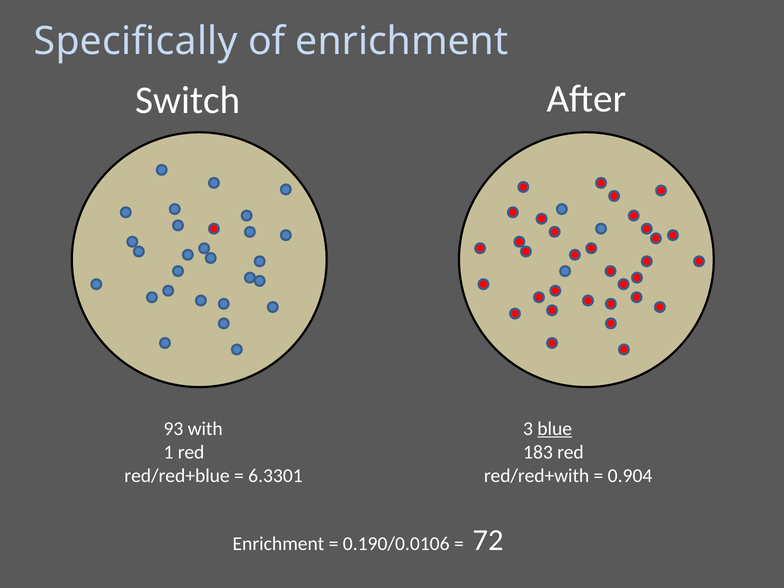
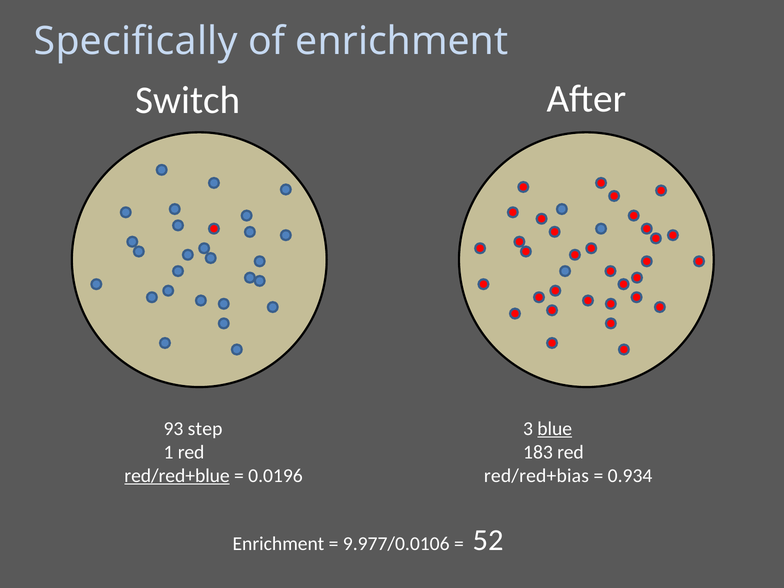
with: with -> step (205, 429)
red/red+blue underline: none -> present (177, 476)
6.3301: 6.3301 -> 0.0196 (275, 476)
red/red+with: red/red+with -> red/red+bias (536, 476)
0.904: 0.904 -> 0.934 (630, 476)
0.190/0.0106: 0.190/0.0106 -> 9.977/0.0106 (396, 544)
72: 72 -> 52 (488, 540)
